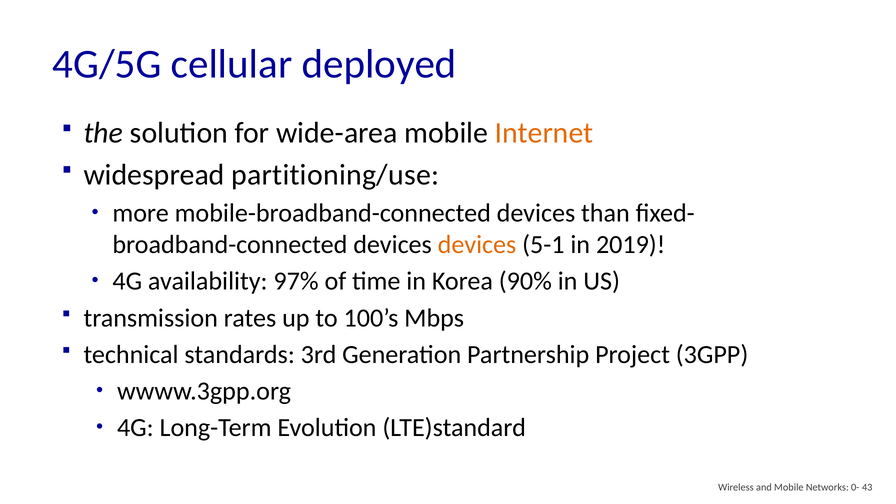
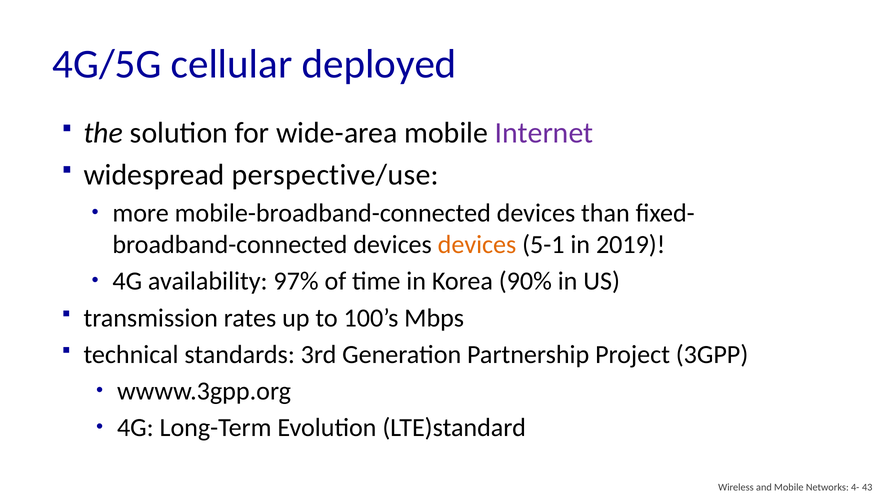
Internet colour: orange -> purple (544, 133)
partitioning/use: partitioning/use -> perspective/use (335, 175)
0-: 0- -> 4- (855, 487)
